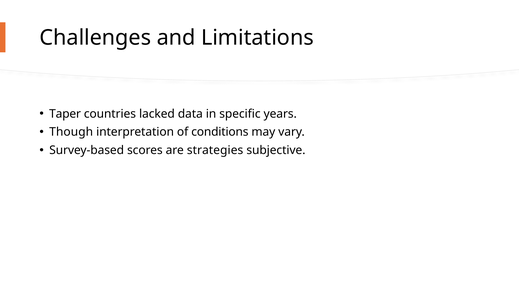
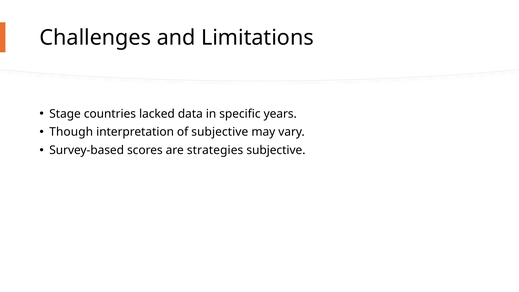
Taper: Taper -> Stage (65, 114)
of conditions: conditions -> subjective (220, 132)
